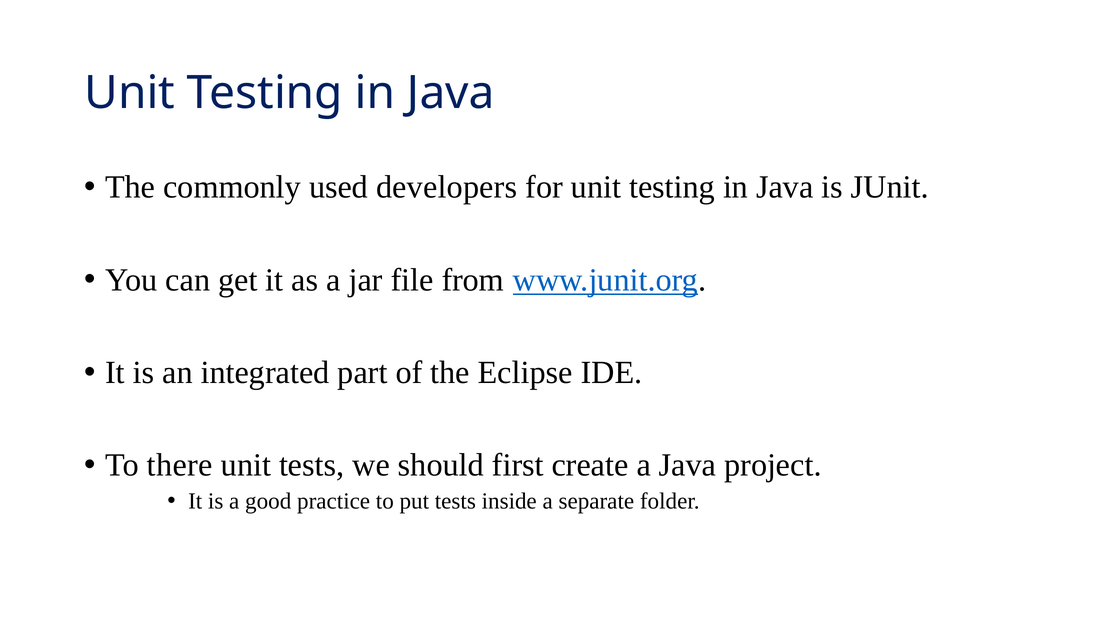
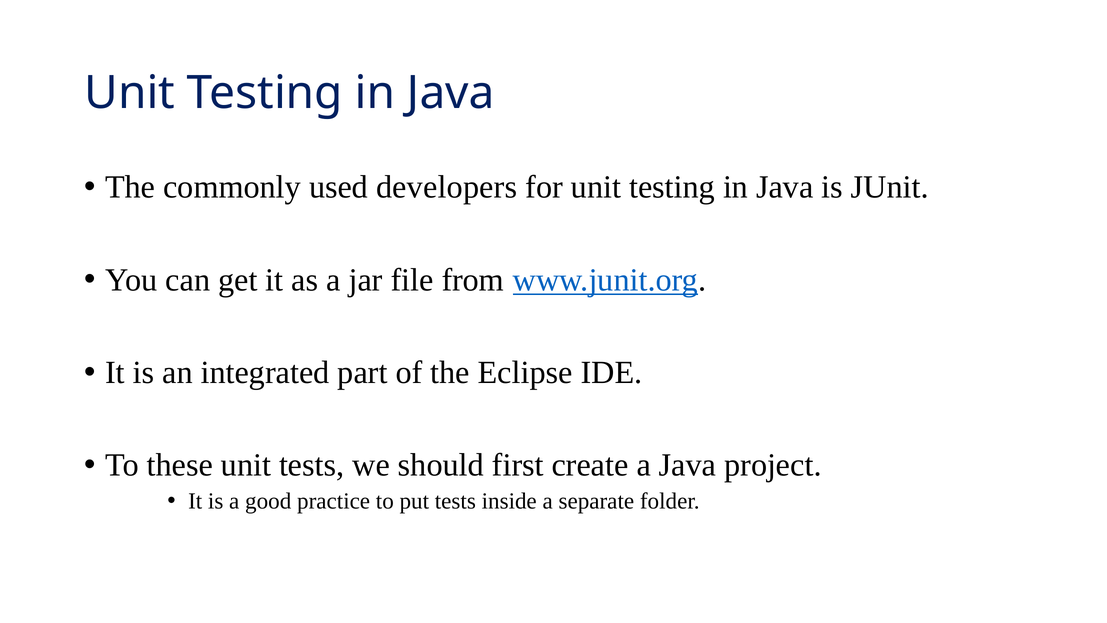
there: there -> these (180, 465)
